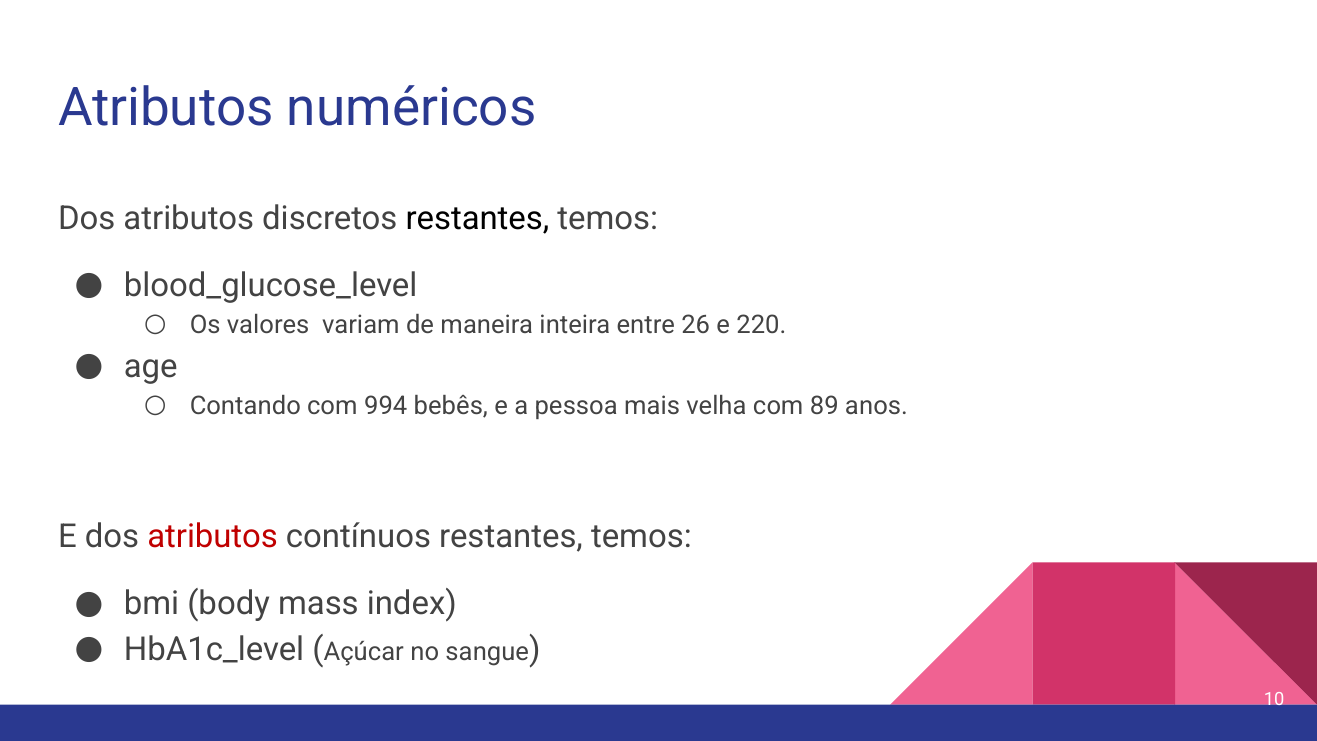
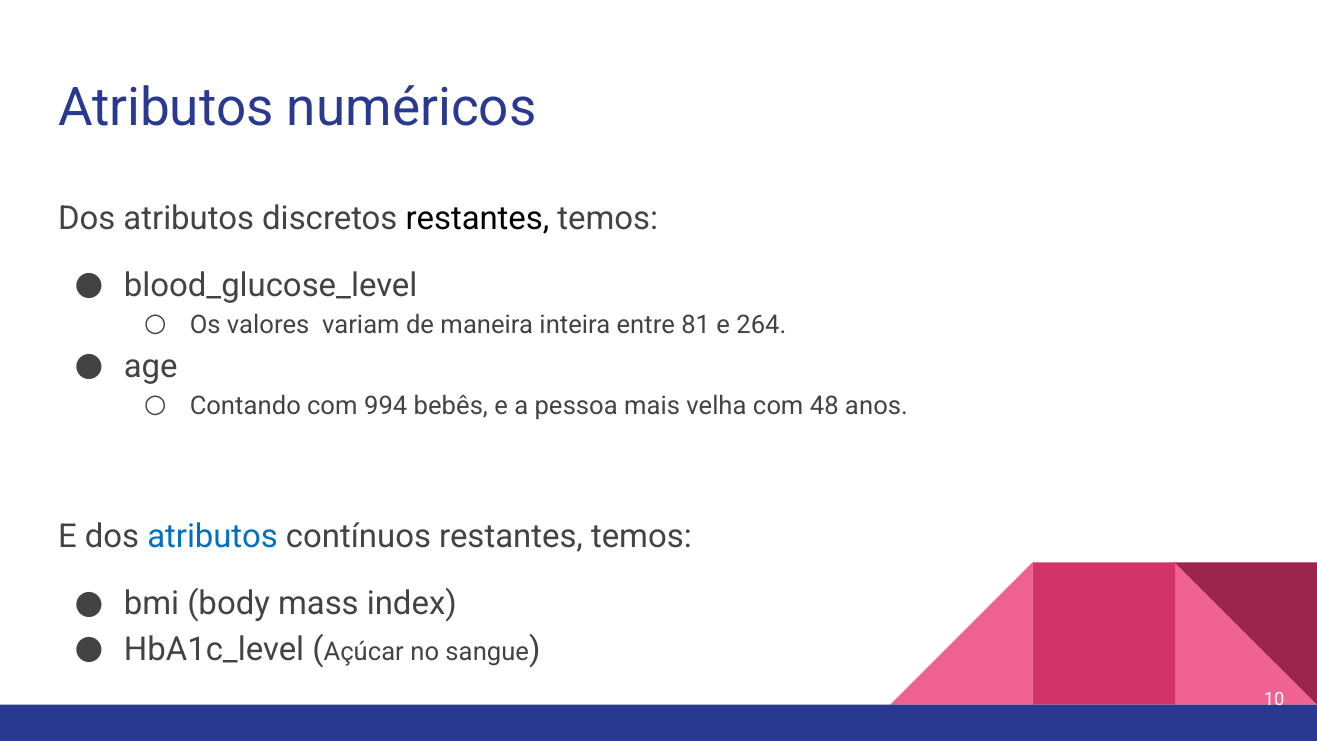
26: 26 -> 81 (696, 325)
220: 220 -> 264 (761, 325)
89: 89 -> 48 (824, 406)
atributos colour: red -> blue (213, 537)
